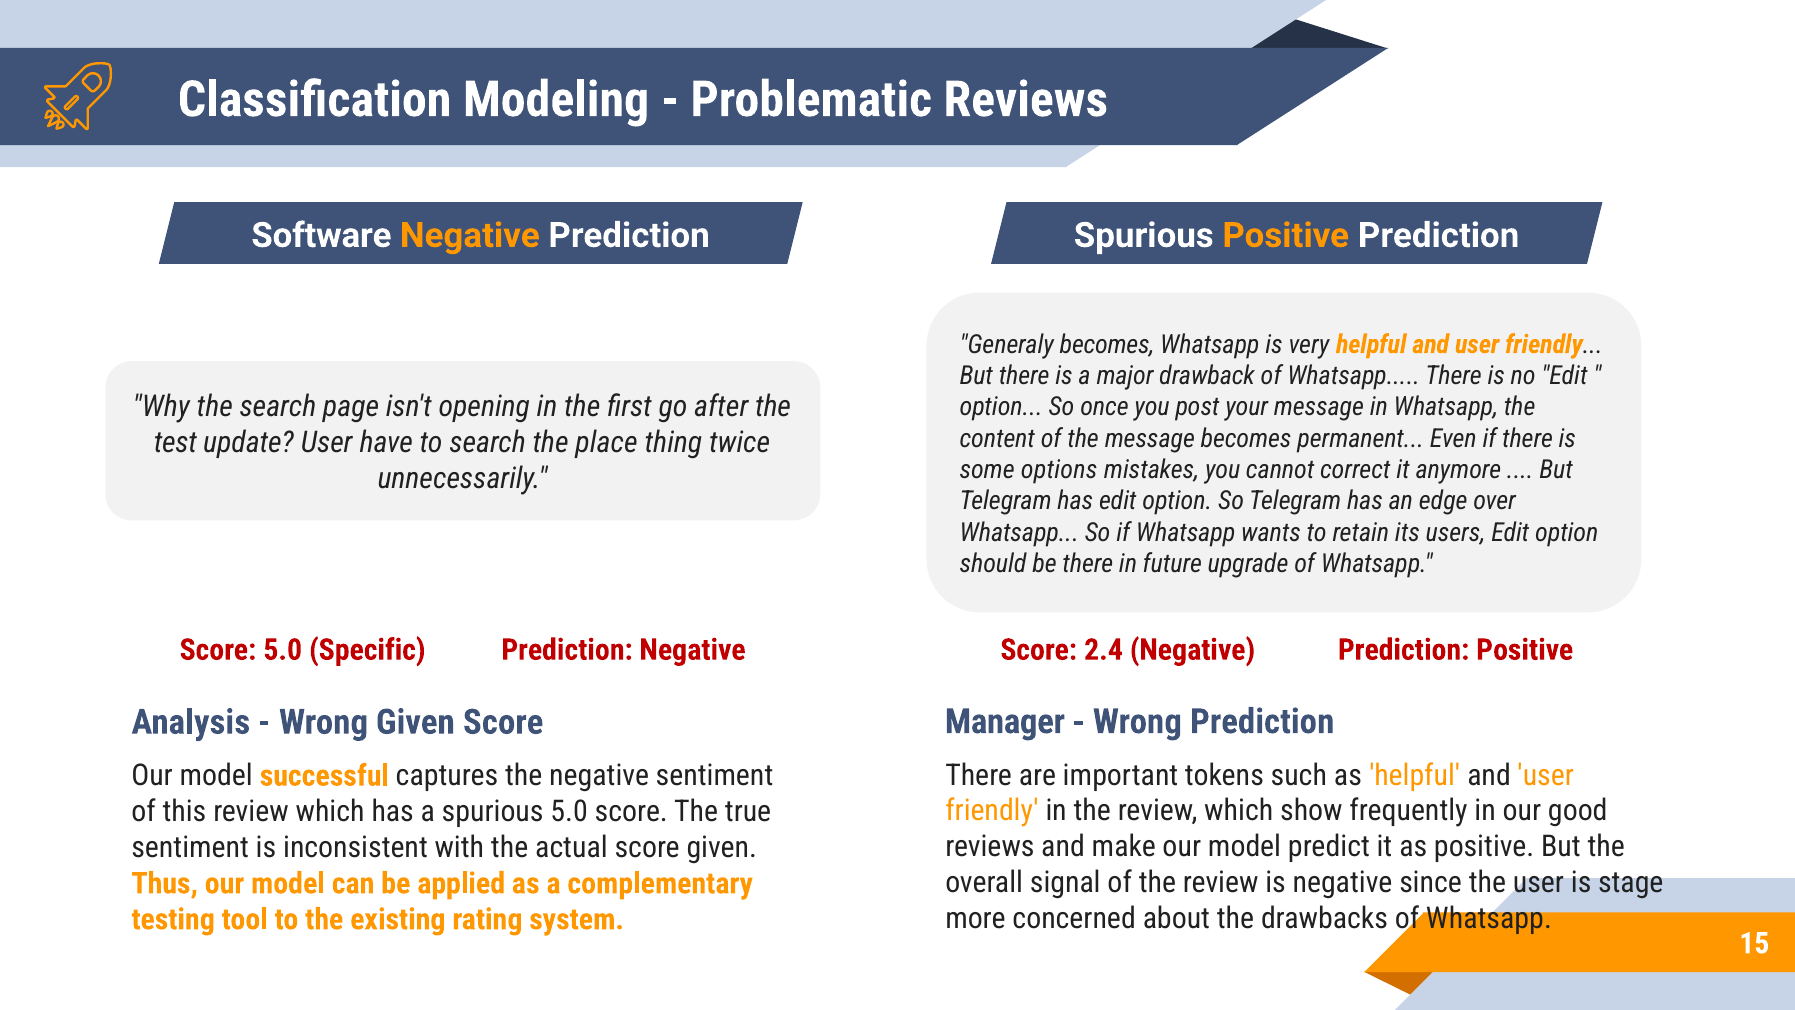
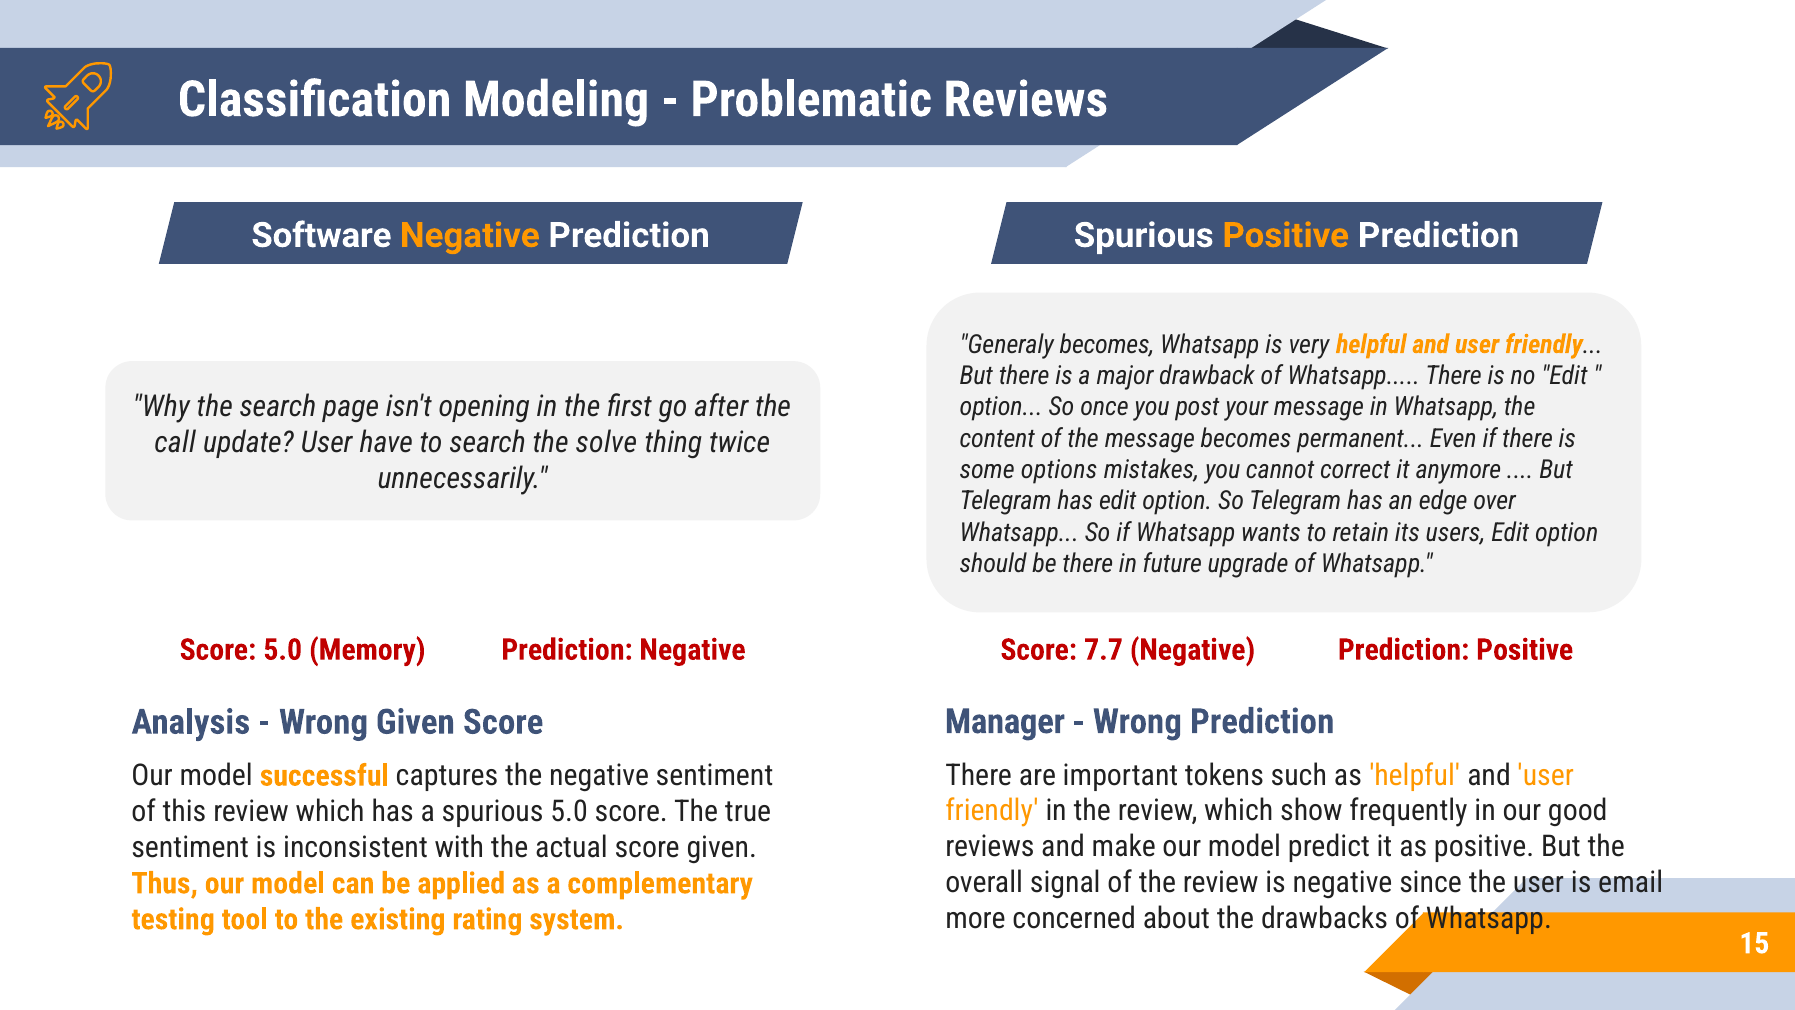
test: test -> call (175, 443)
place: place -> solve (606, 443)
Specific: Specific -> Memory (367, 650)
2.4: 2.4 -> 7.7 (1103, 650)
stage: stage -> email (1631, 883)
